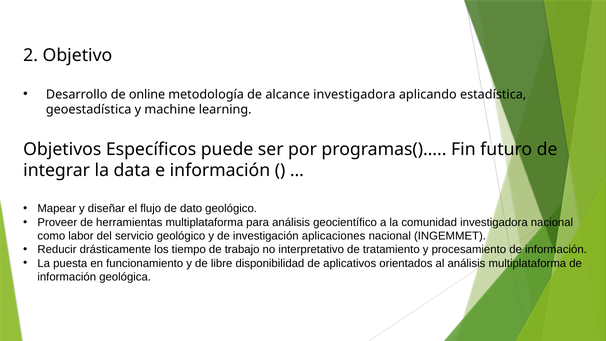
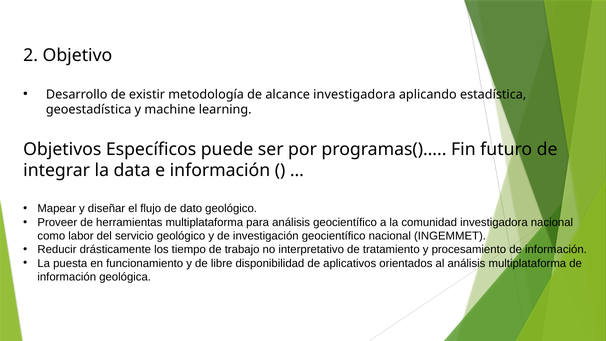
online: online -> existir (147, 94)
investigación aplicaciones: aplicaciones -> geocientífico (334, 236)
